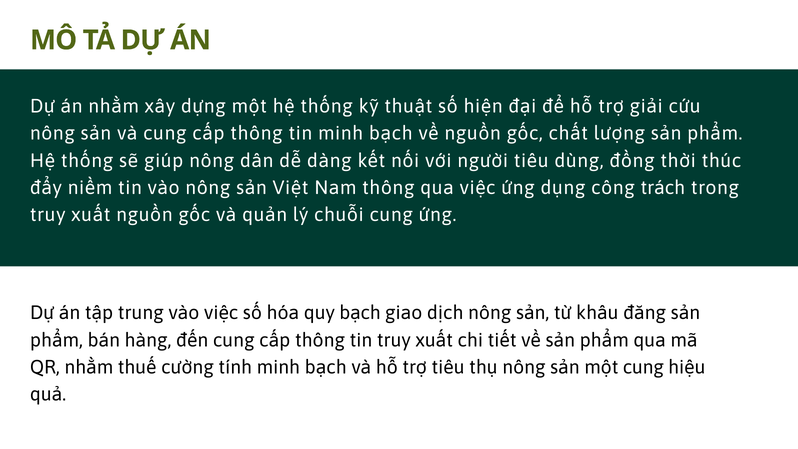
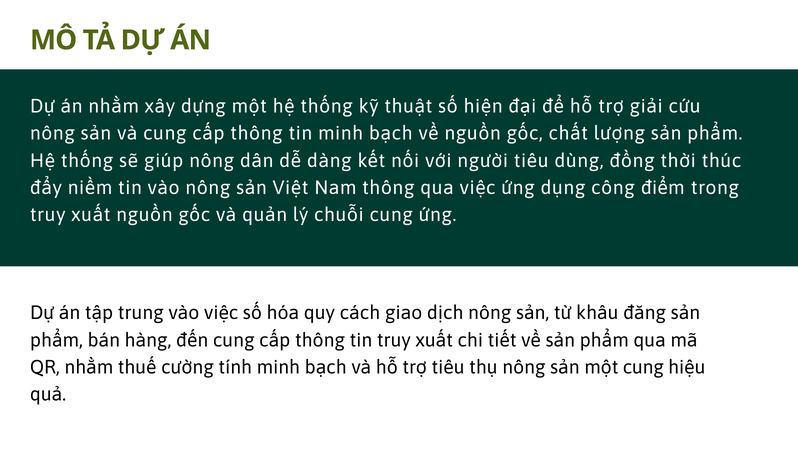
trách: trách -> điểm (663, 188)
quy bạch: bạch -> cách (360, 313)
